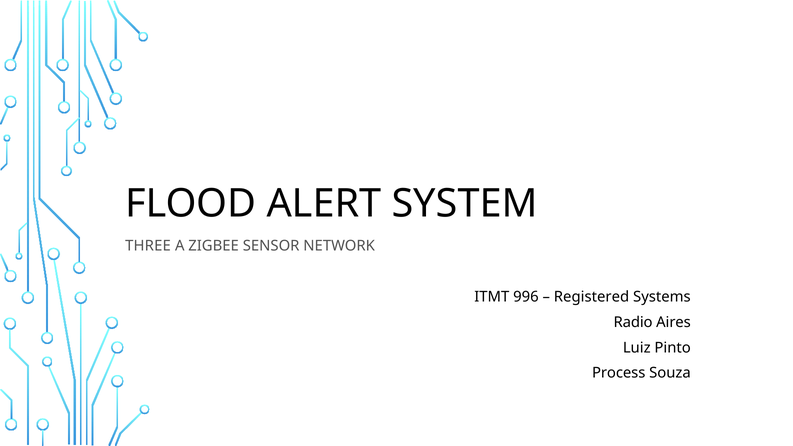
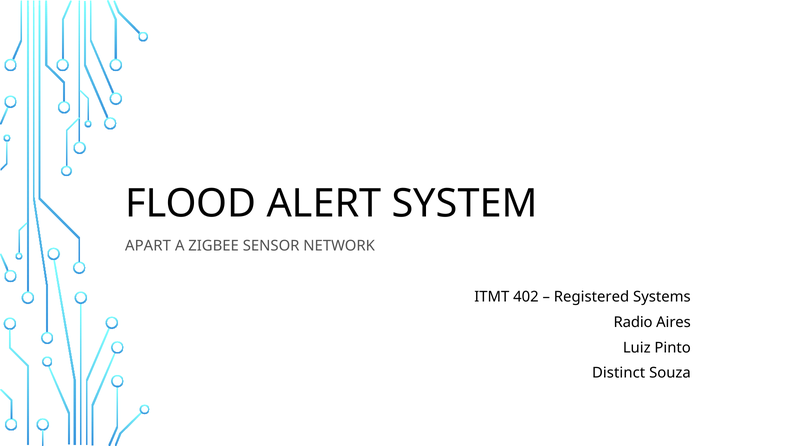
THREE: THREE -> APART (148, 246)
996: 996 -> 402 (526, 297)
Process: Process -> Distinct (619, 373)
